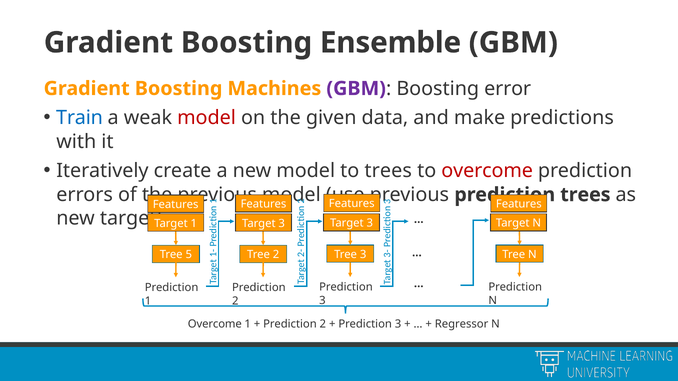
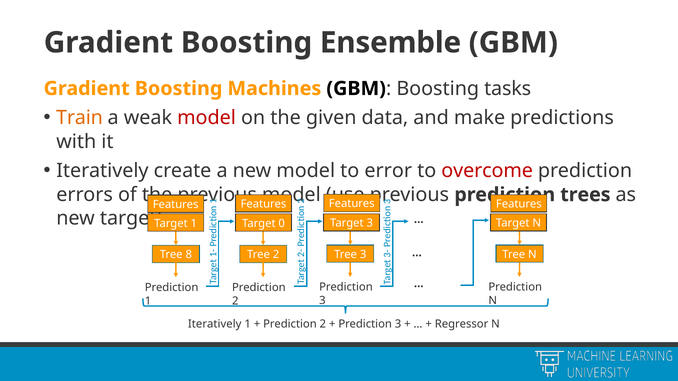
GBM colour: purple -> black (356, 89)
error: error -> tasks (508, 89)
Train colour: blue -> orange (79, 118)
to trees: trees -> error (388, 171)
3: 3 -> 0 (282, 224)
5: 5 -> 8 (189, 255)
Overcome: Overcome -> Iteratively (215, 324)
